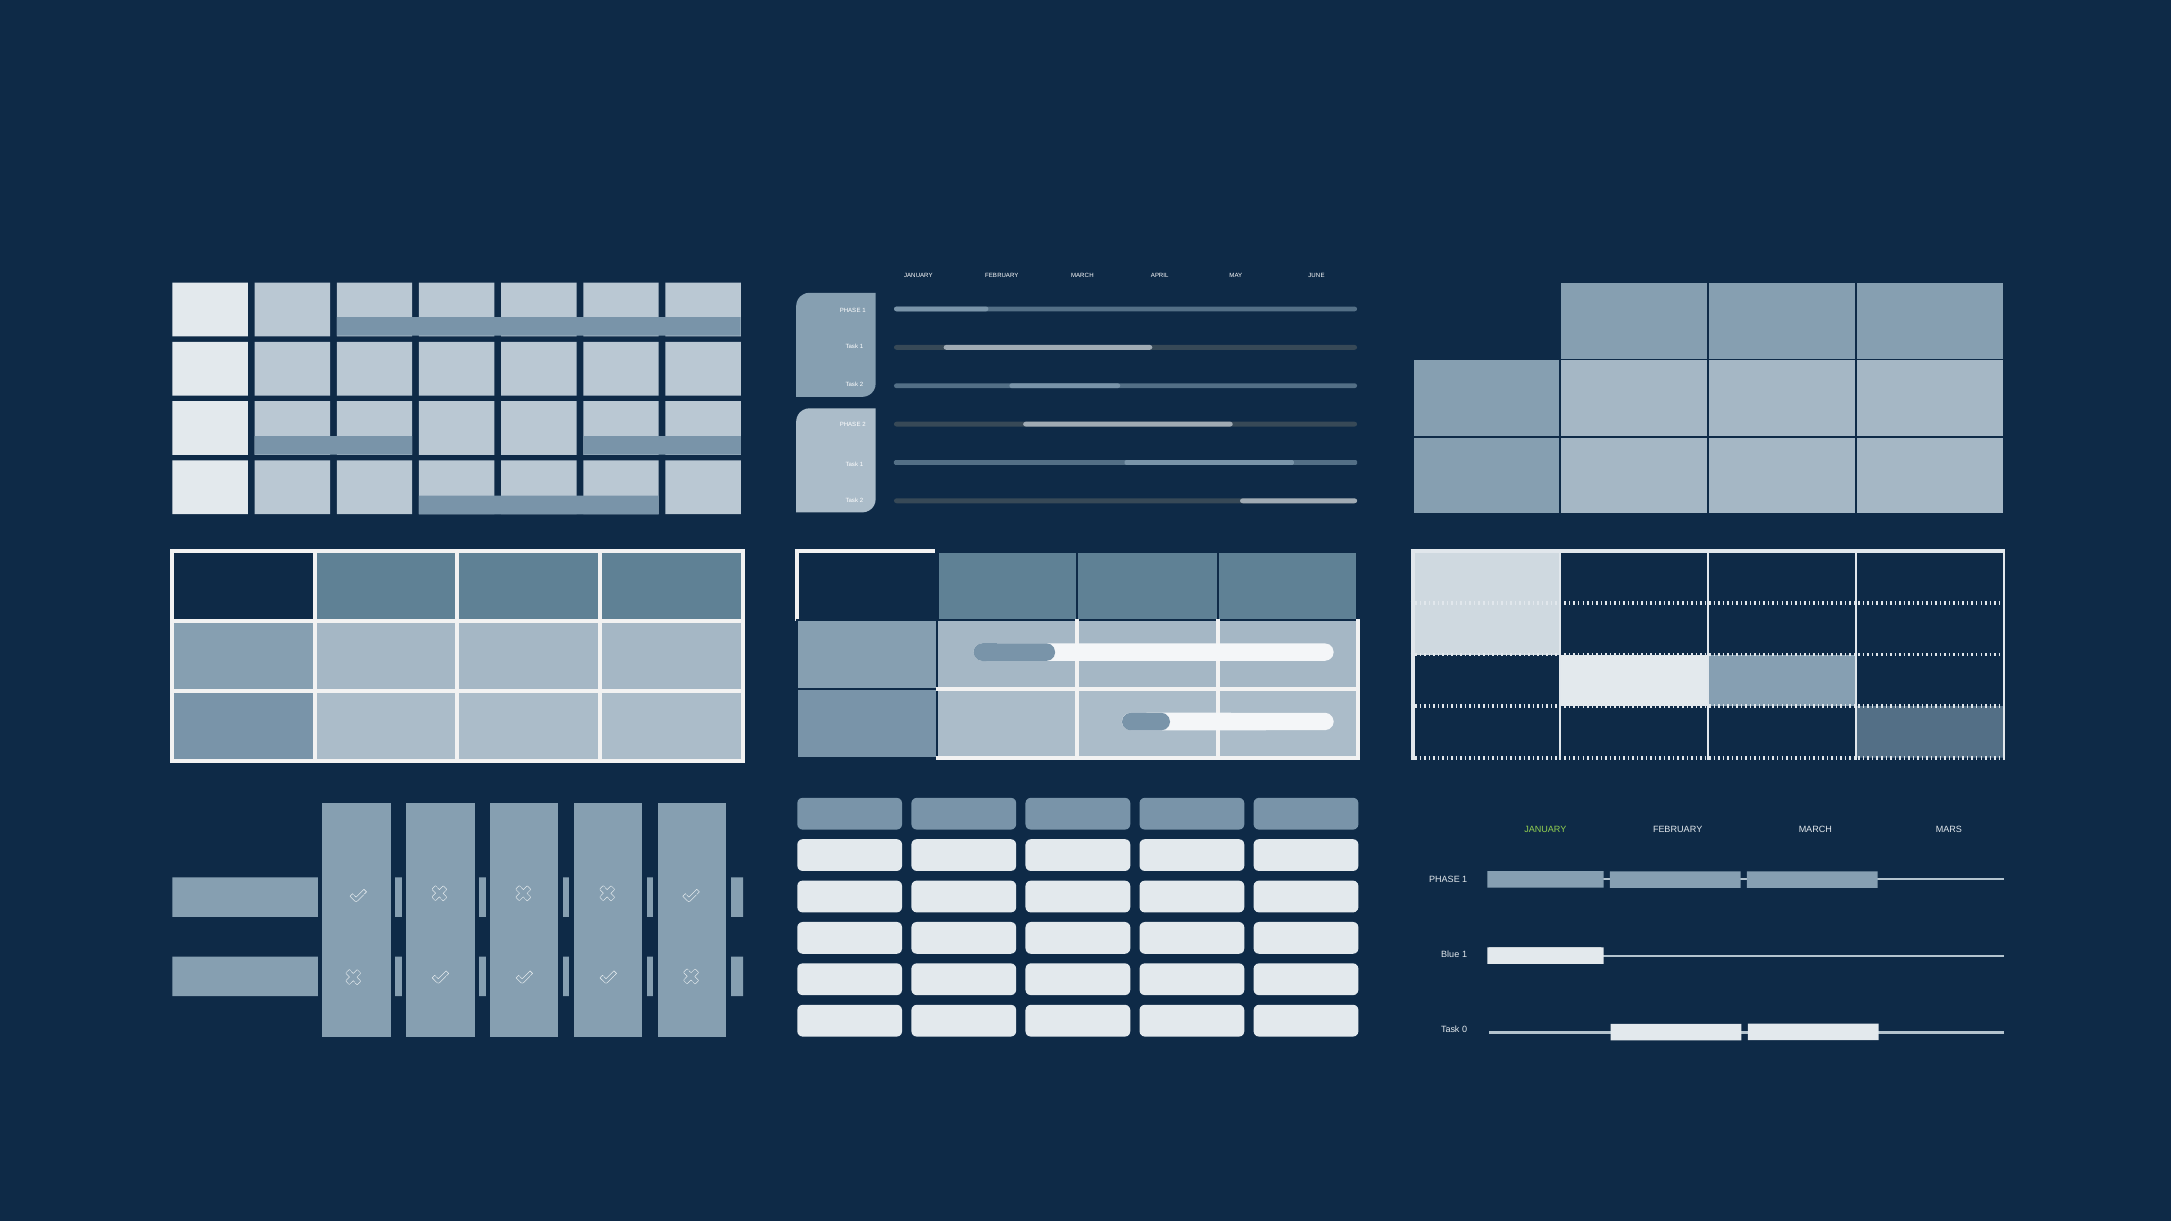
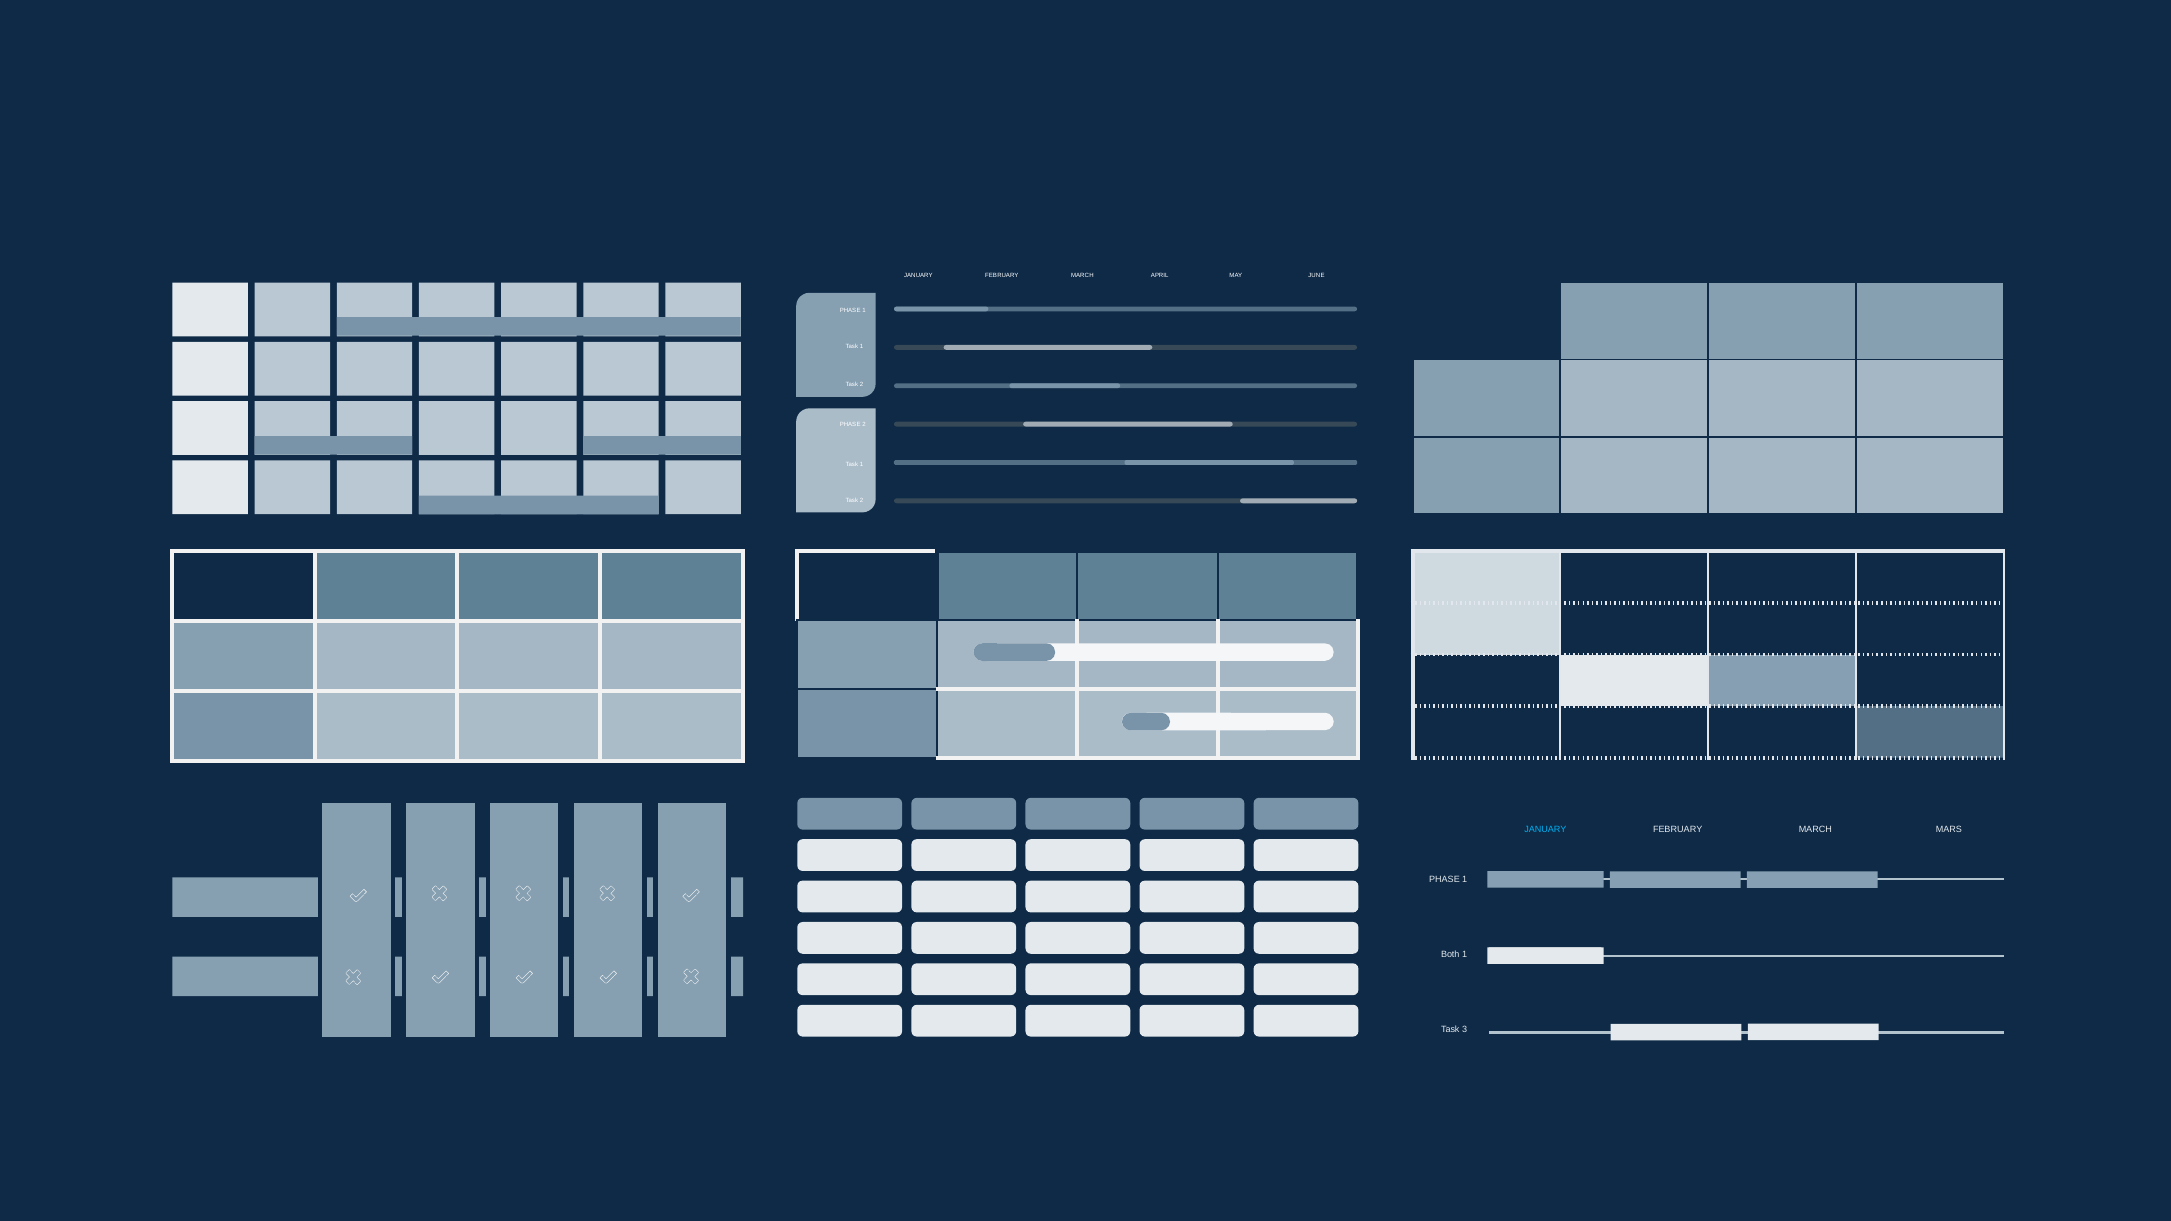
JANUARY colour: light green -> light blue (1545, 830)
Blue: Blue -> Both (1450, 955)
0: 0 -> 3 (1465, 1030)
